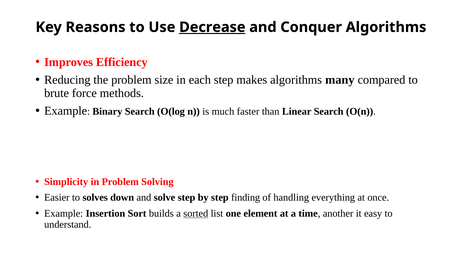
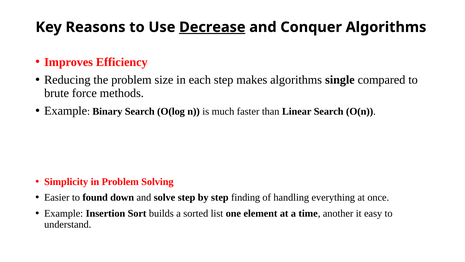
many: many -> single (340, 80)
solves: solves -> found (95, 197)
sorted underline: present -> none (196, 213)
